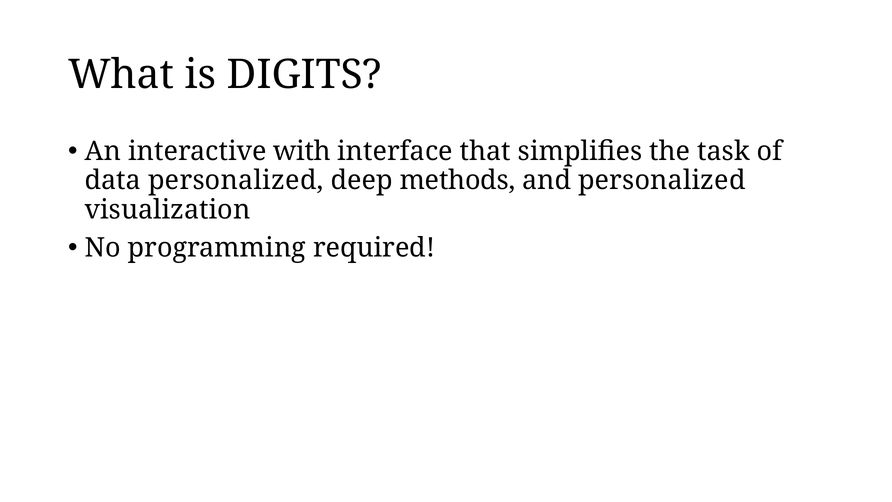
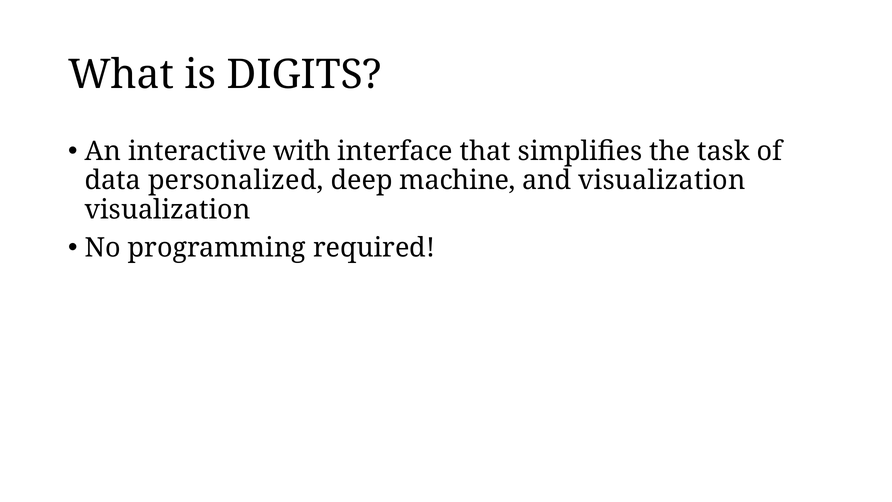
methods: methods -> machine (458, 180)
and personalized: personalized -> visualization (662, 180)
